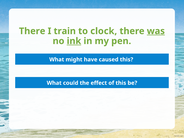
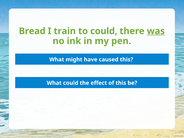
There: There -> Bread (32, 31)
to clock: clock -> could (104, 31)
ink underline: present -> none (74, 41)
